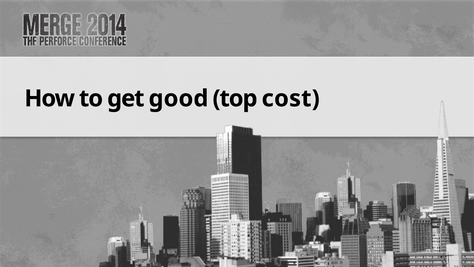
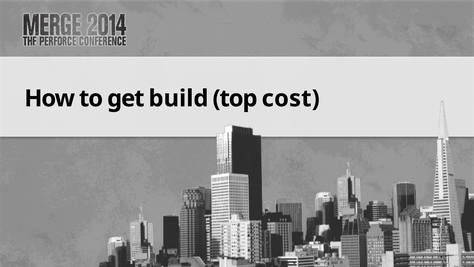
good: good -> build (178, 98)
